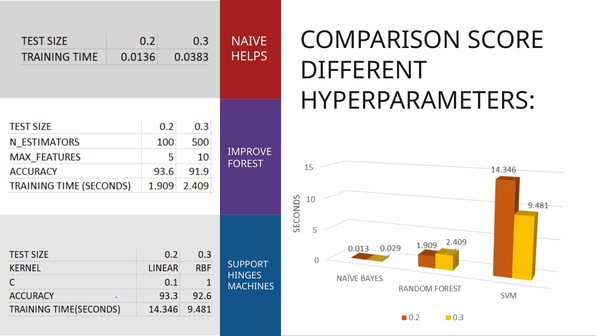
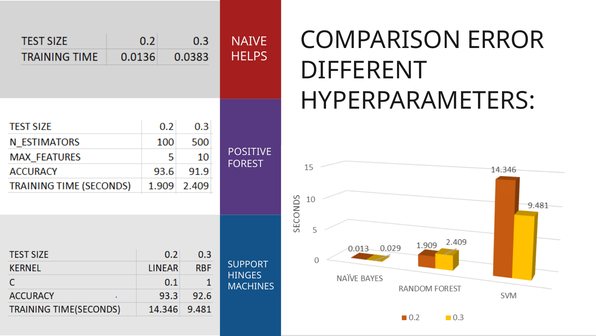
SCORE: SCORE -> ERROR (506, 40)
IMPROVE: IMPROVE -> POSITIVE (250, 152)
